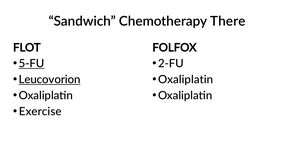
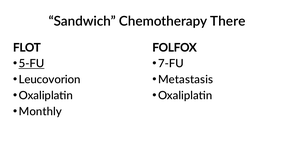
2-FU: 2-FU -> 7-FU (171, 64)
Leucovorion underline: present -> none (50, 80)
Oxaliplatin: Oxaliplatin -> Metastasis (186, 80)
Exercise: Exercise -> Monthly (40, 112)
